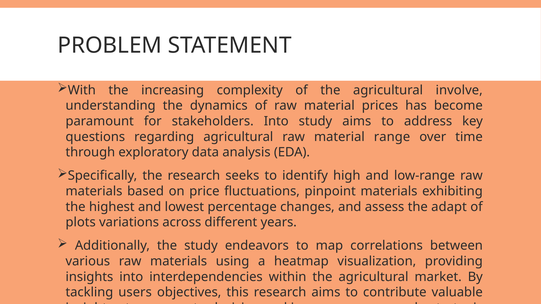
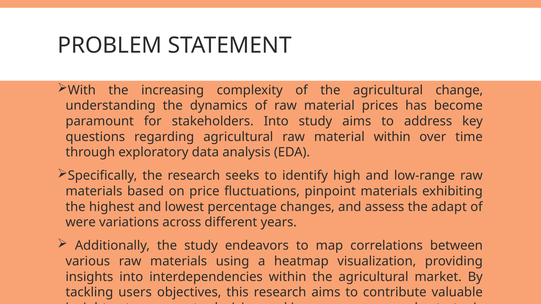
involve: involve -> change (459, 90)
material range: range -> within (392, 137)
plots: plots -> were (81, 222)
